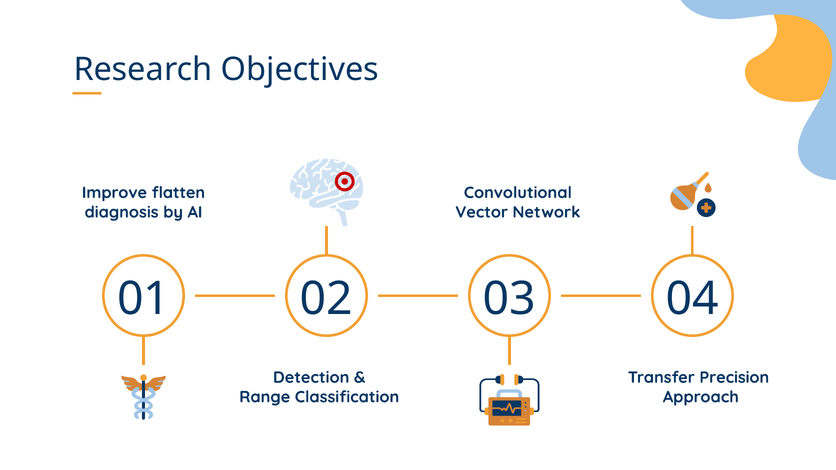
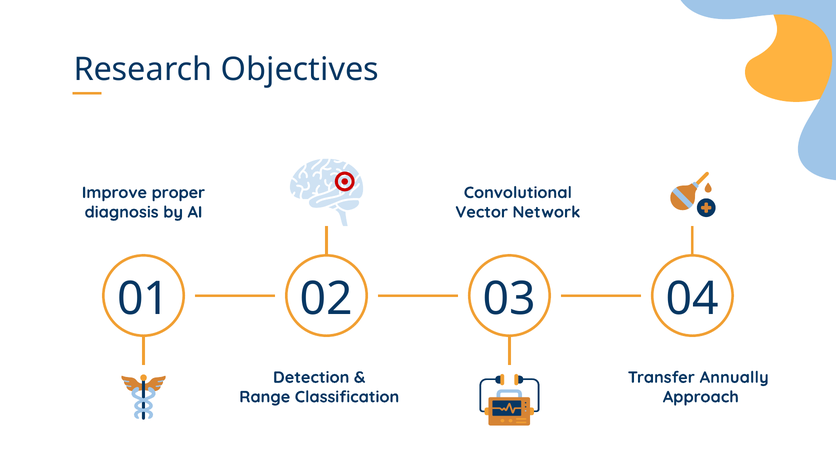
flatten: flatten -> proper (178, 193)
Precision: Precision -> Annually (734, 378)
